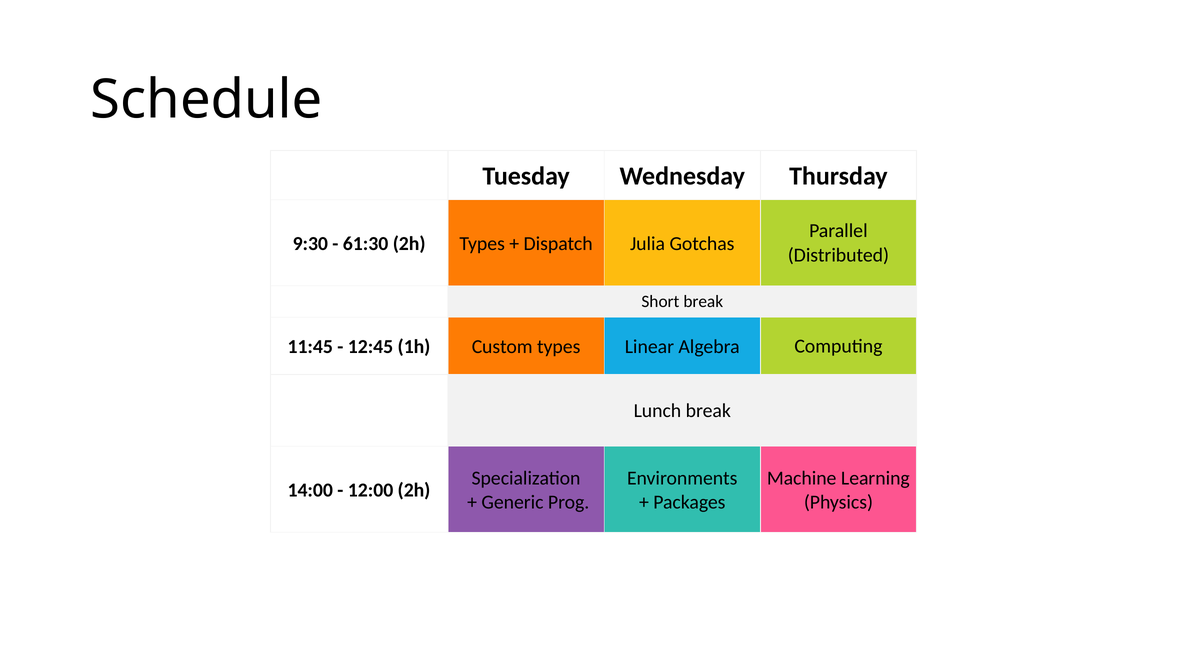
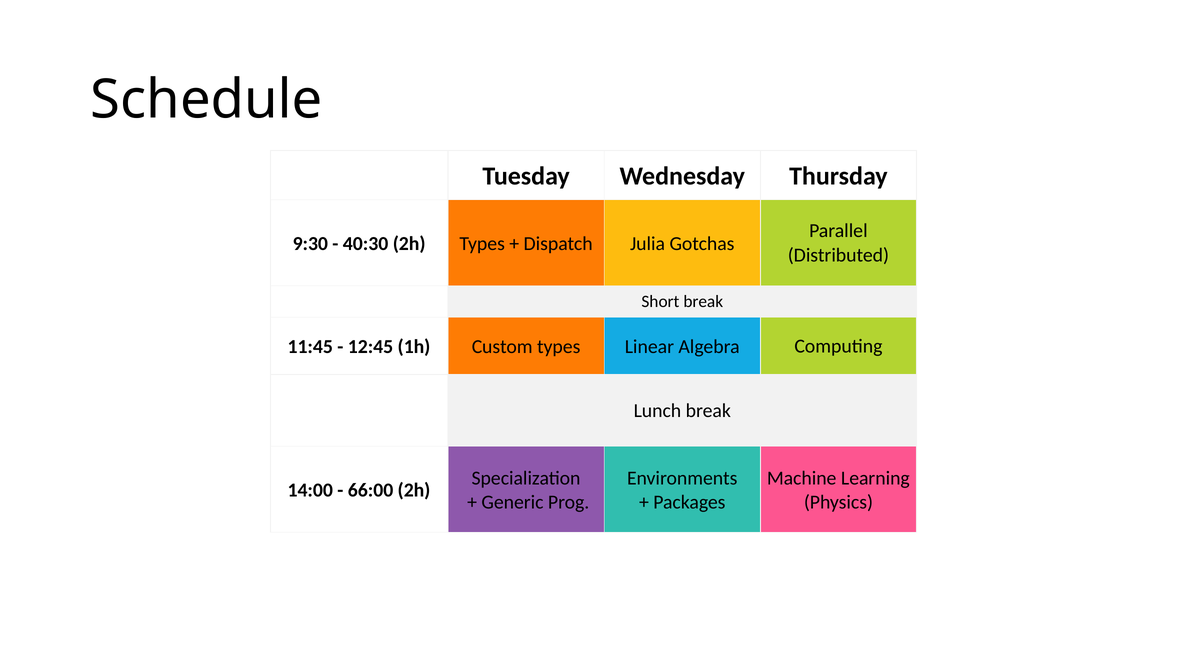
61:30: 61:30 -> 40:30 (366, 243)
12:00: 12:00 -> 66:00 (371, 490)
